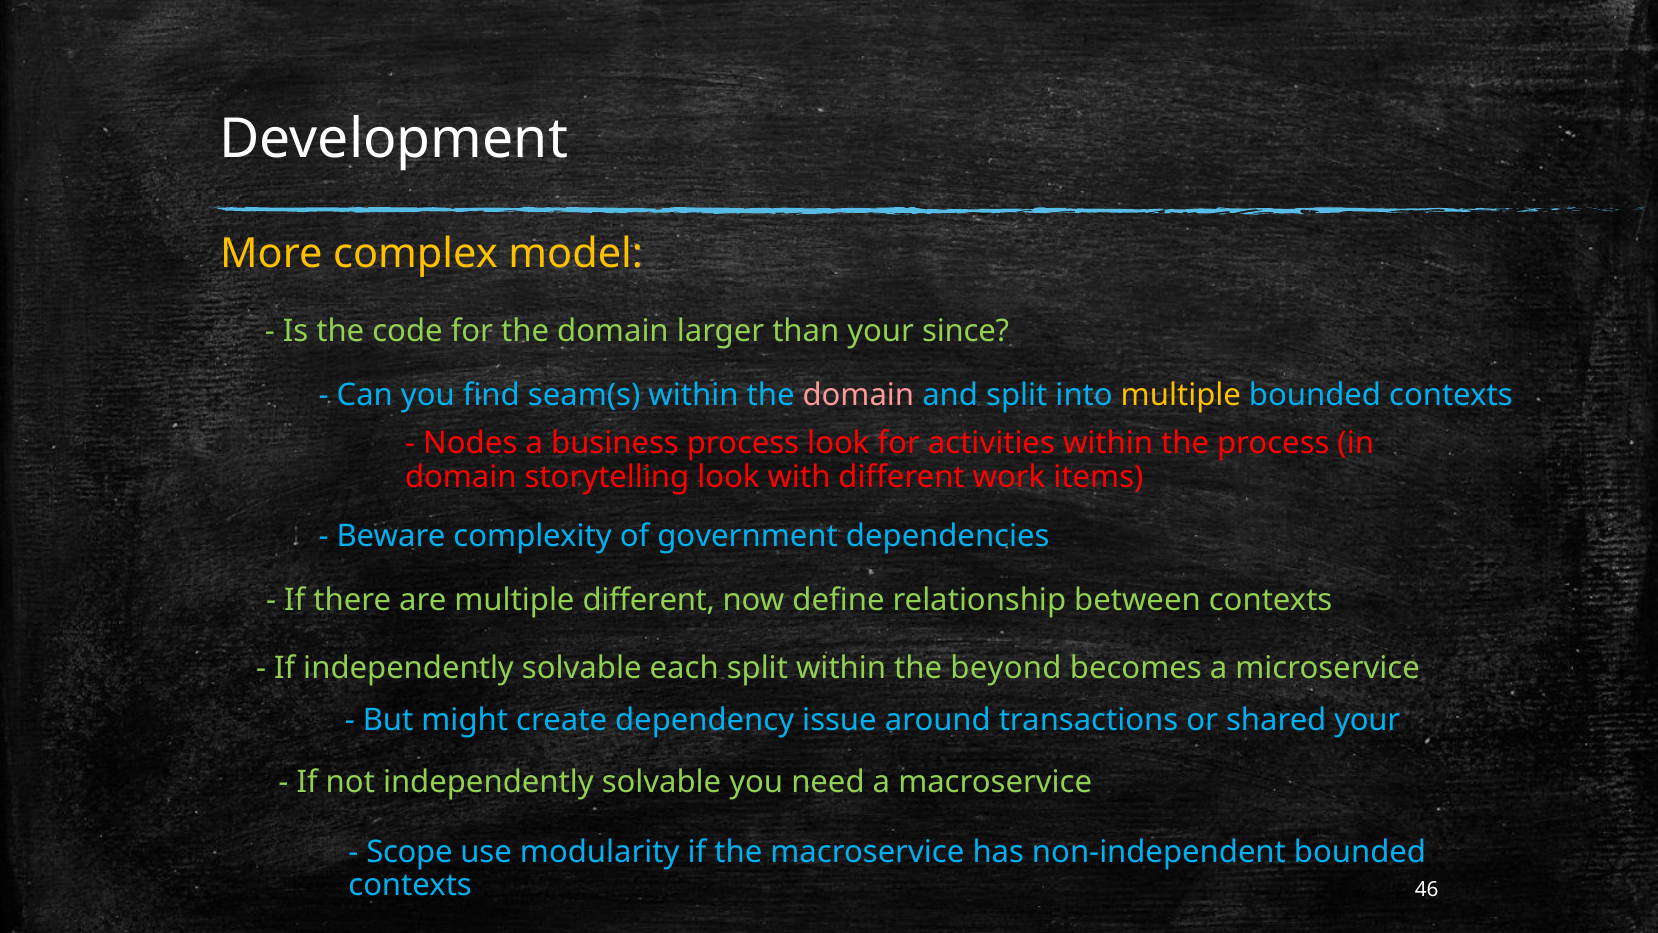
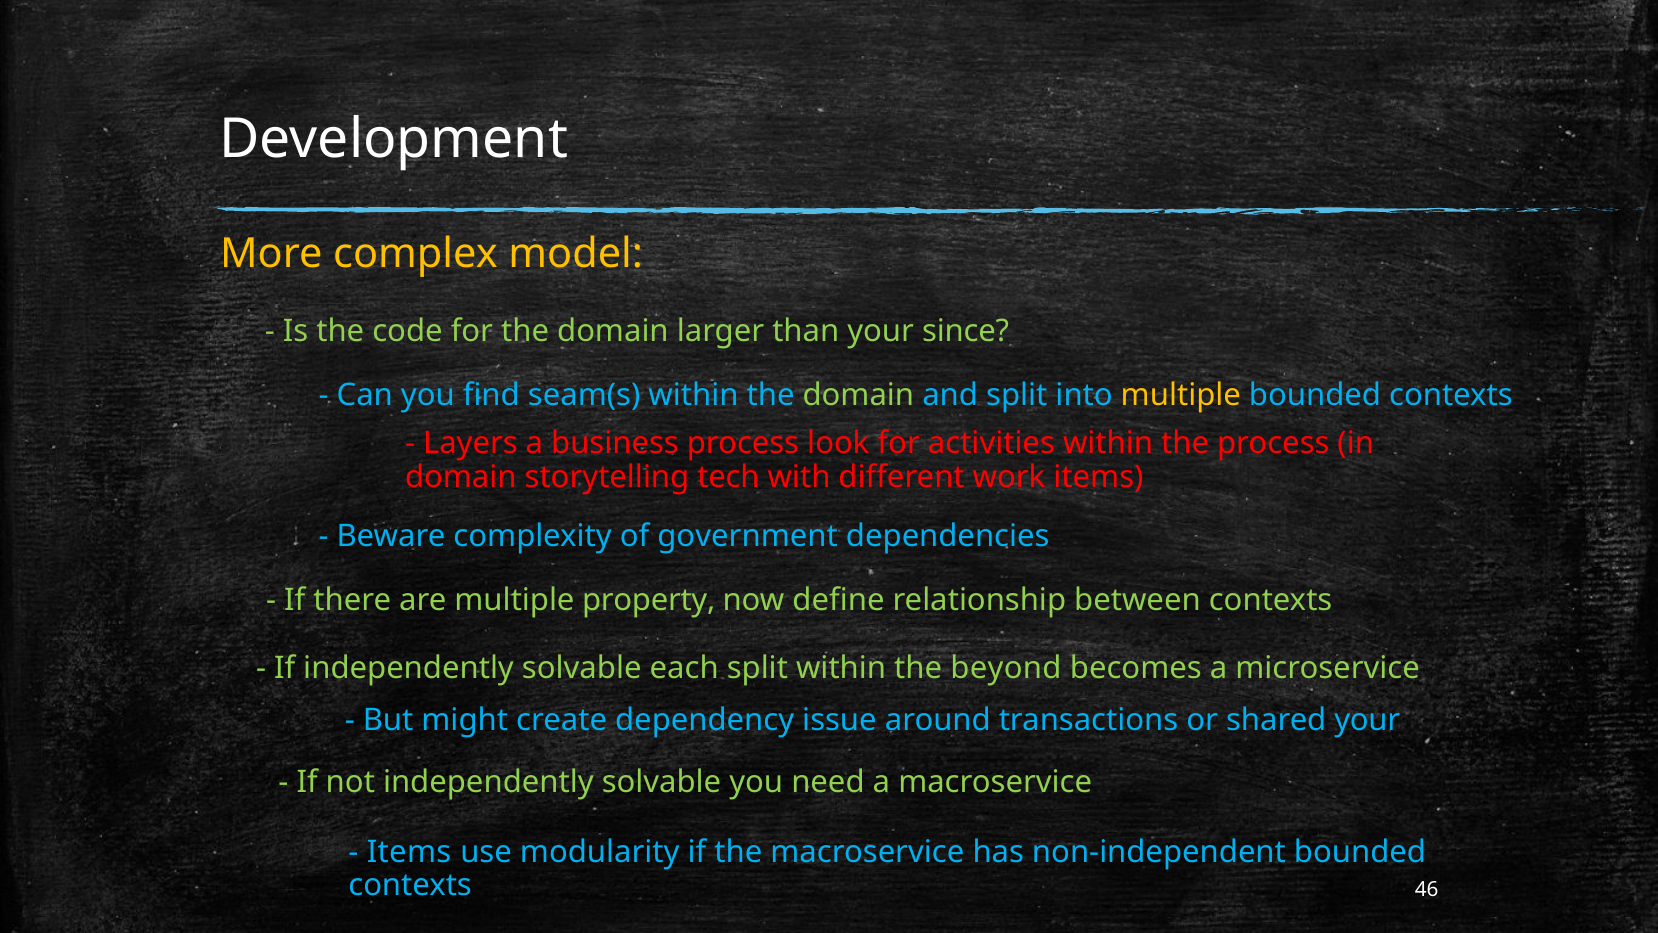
domain colour: pink -> light green (858, 395)
Nodes: Nodes -> Layers (470, 444)
storytelling look: look -> tech (728, 477)
multiple different: different -> property (649, 600)
Scope: Scope -> Items (409, 852)
